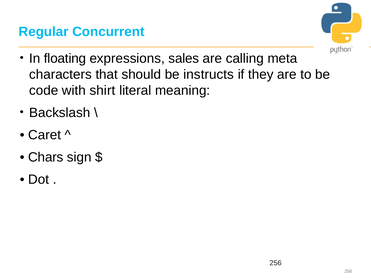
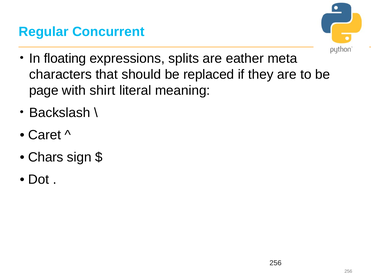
sales: sales -> splits (184, 58)
calling: calling -> eather (245, 58)
instructs: instructs -> replaced (209, 75)
code: code -> page (44, 91)
